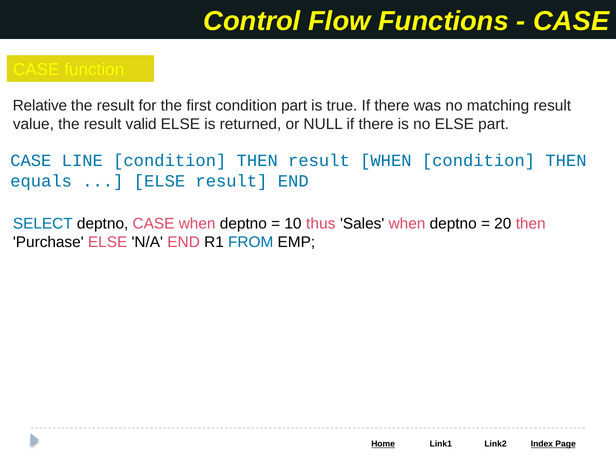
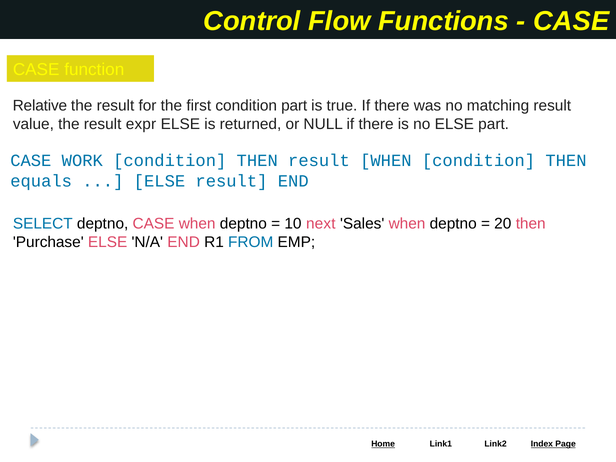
valid: valid -> expr (141, 124)
LINE: LINE -> WORK (82, 161)
thus: thus -> next (321, 224)
